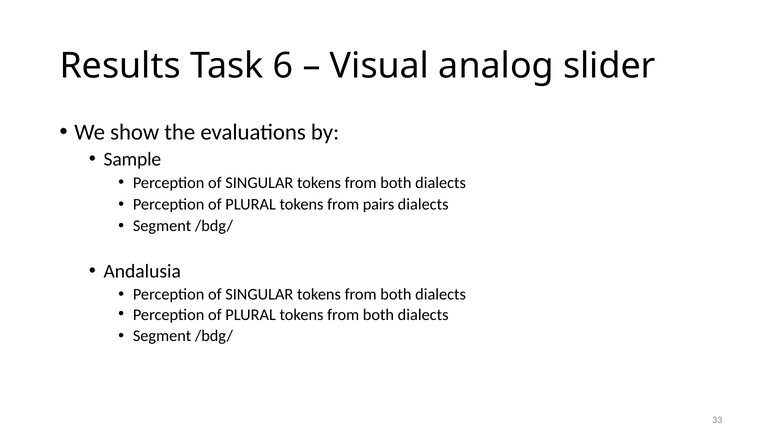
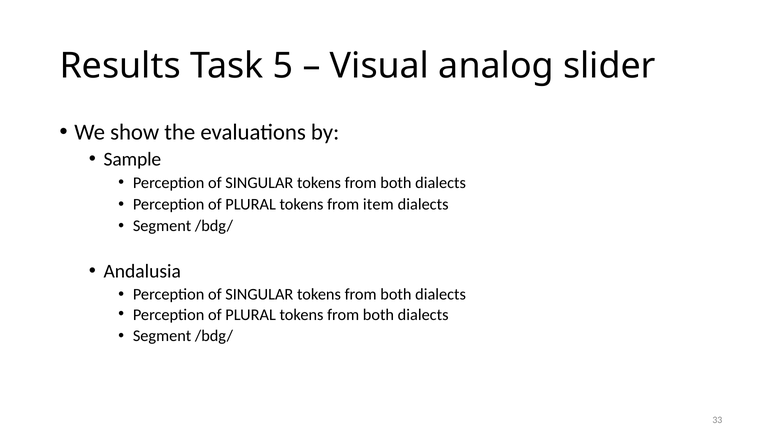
6: 6 -> 5 (283, 66)
pairs: pairs -> item (378, 204)
